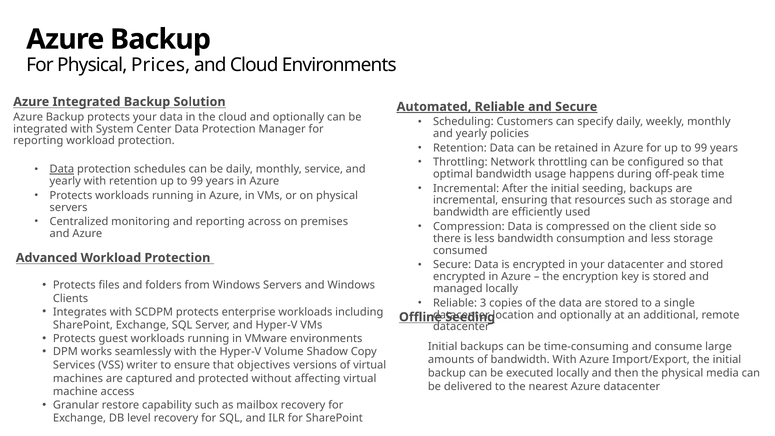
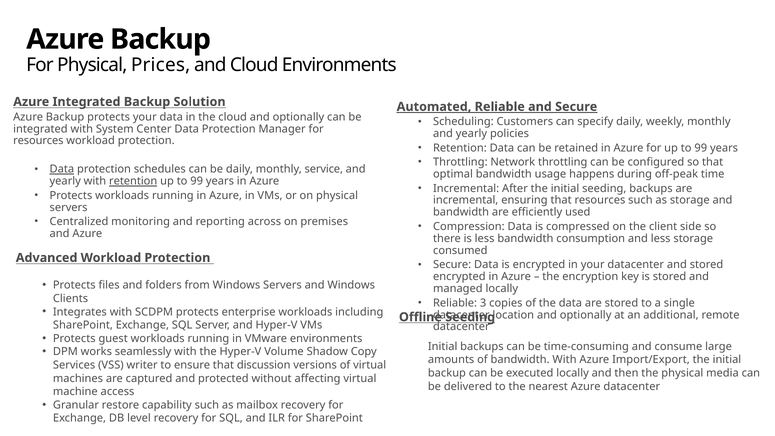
reporting: reporting -> resources (38, 141)
retention underline: none -> present (133, 181)
objectives: objectives -> discussion (264, 365)
